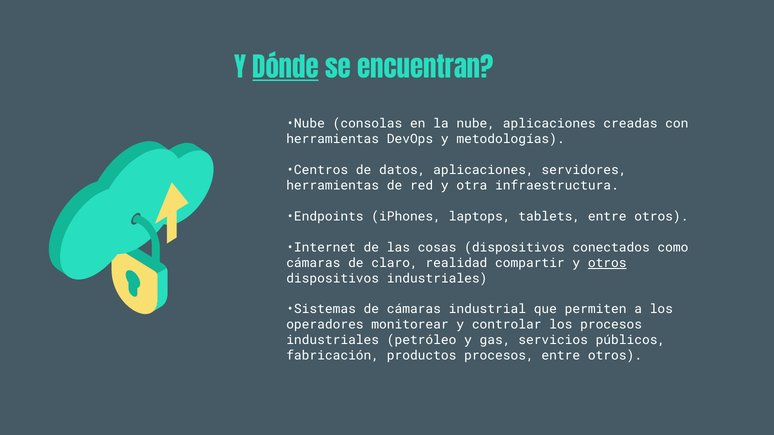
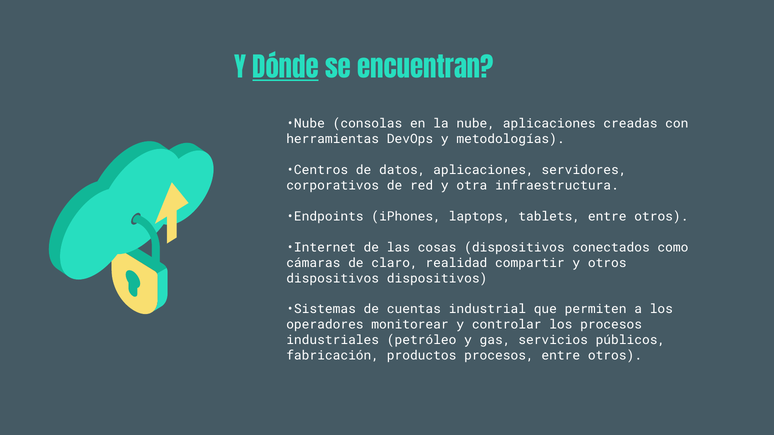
herramientas: herramientas -> corporativos (333, 186)
otros underline: present -> none (607, 263)
dispositivos industriales: industriales -> dispositivos (437, 279)
de cámaras: cámaras -> cuentas (414, 310)
